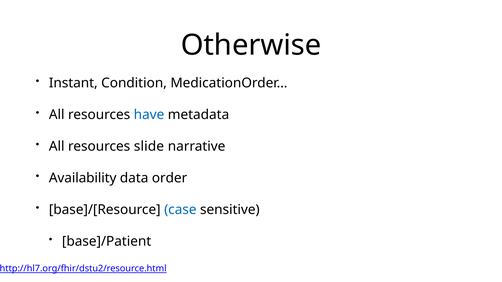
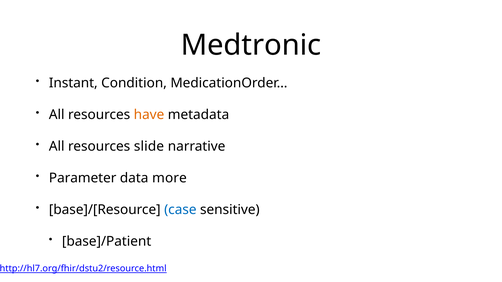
Otherwise: Otherwise -> Medtronic (251, 45)
have colour: blue -> orange (149, 115)
Availability: Availability -> Parameter (83, 178)
order: order -> more (169, 178)
